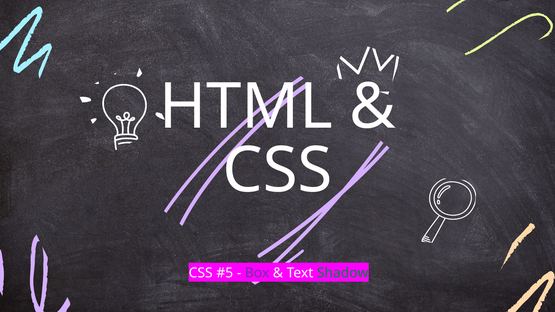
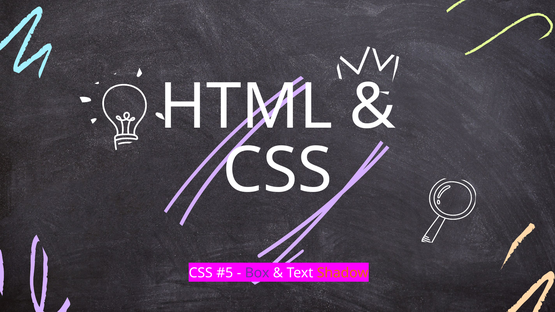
Shadow colour: green -> orange (343, 273)
